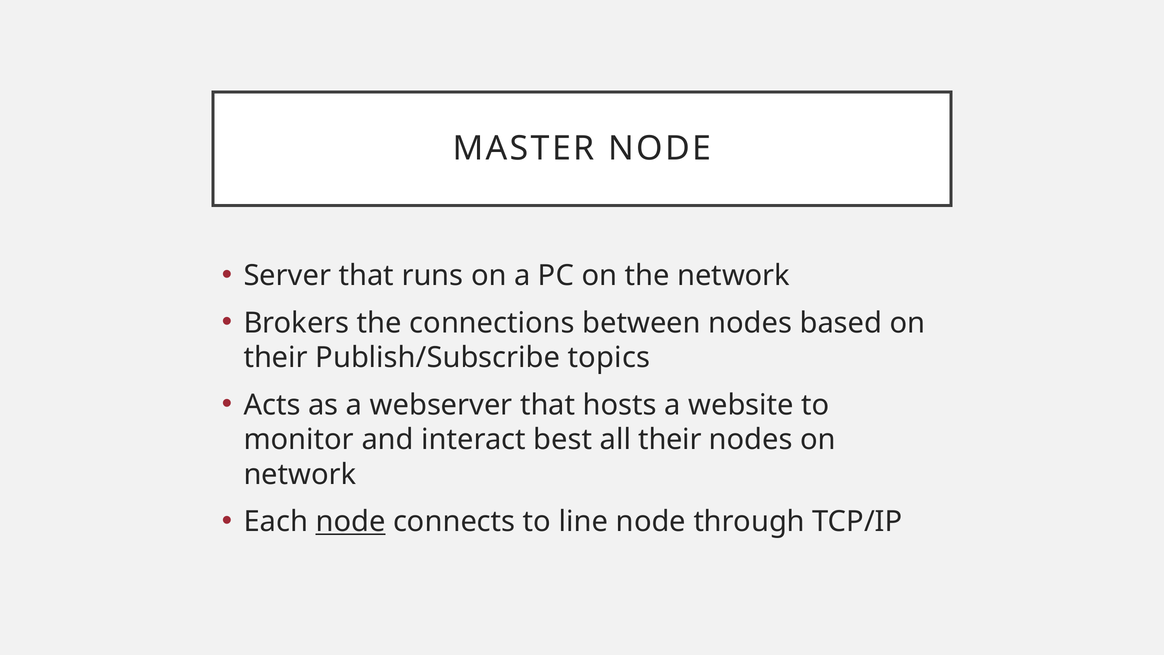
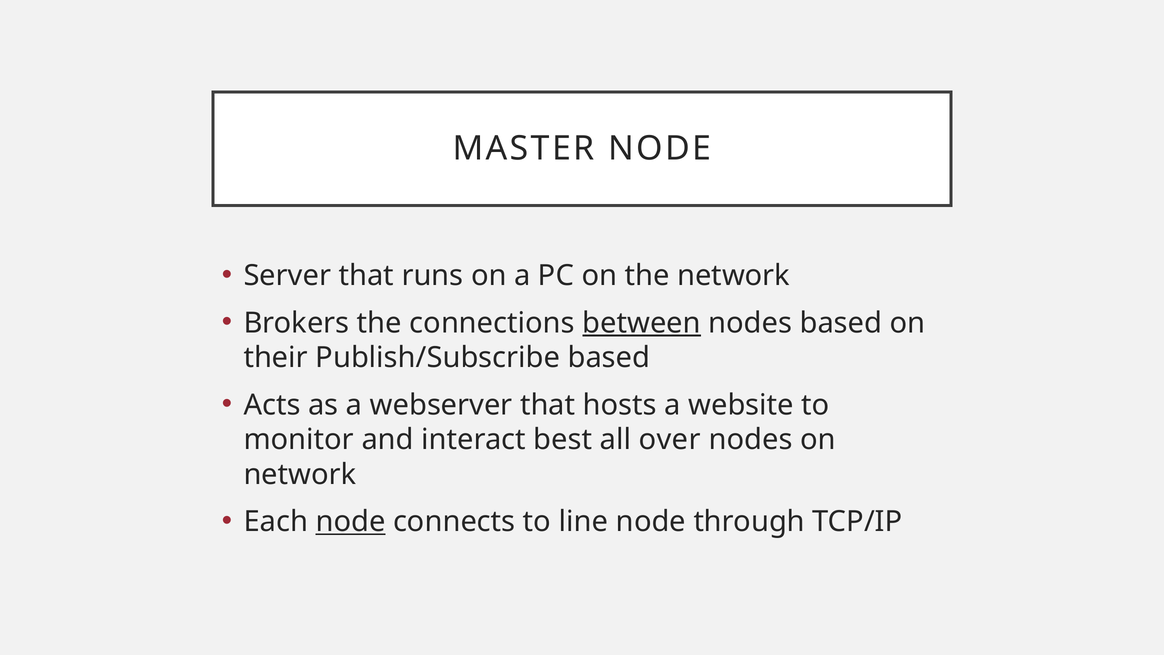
between underline: none -> present (642, 323)
Publish/Subscribe topics: topics -> based (609, 358)
all their: their -> over (670, 440)
